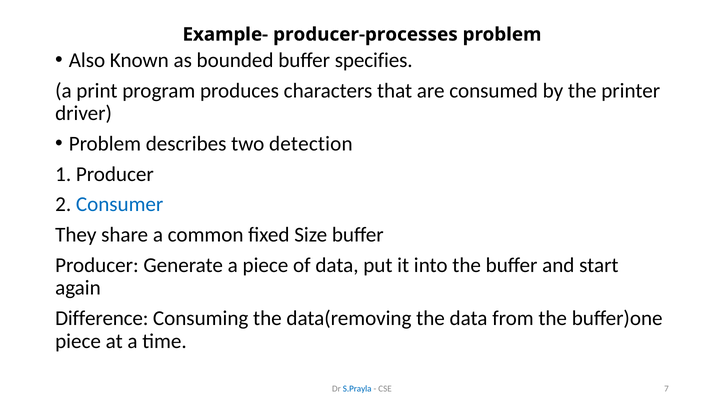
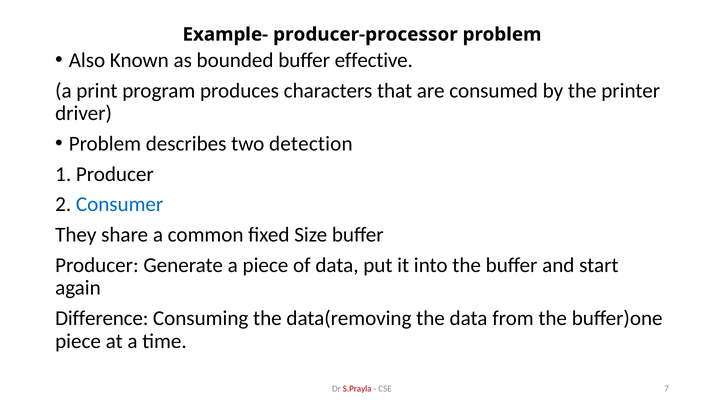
producer-processes: producer-processes -> producer-processor (365, 34)
specifies: specifies -> effective (374, 60)
S.Prayla colour: blue -> red (357, 389)
